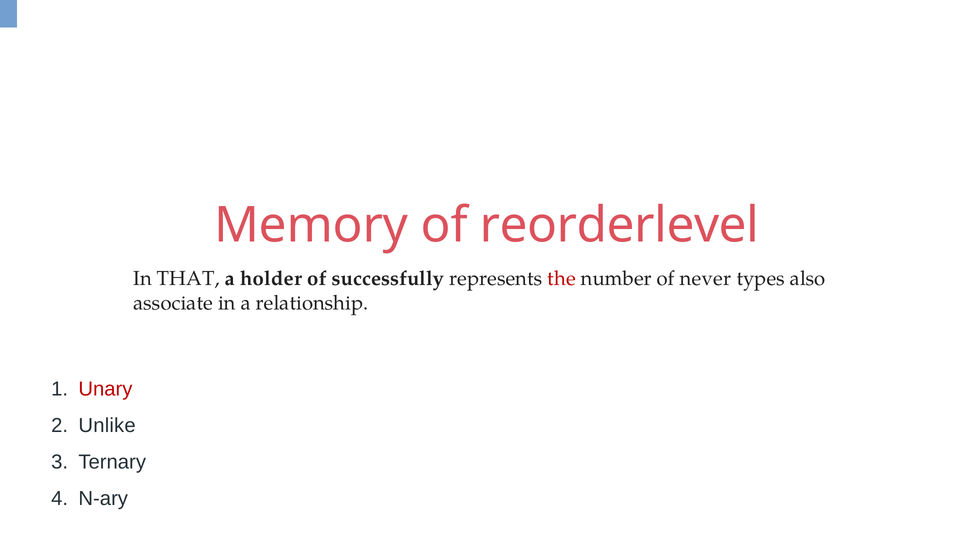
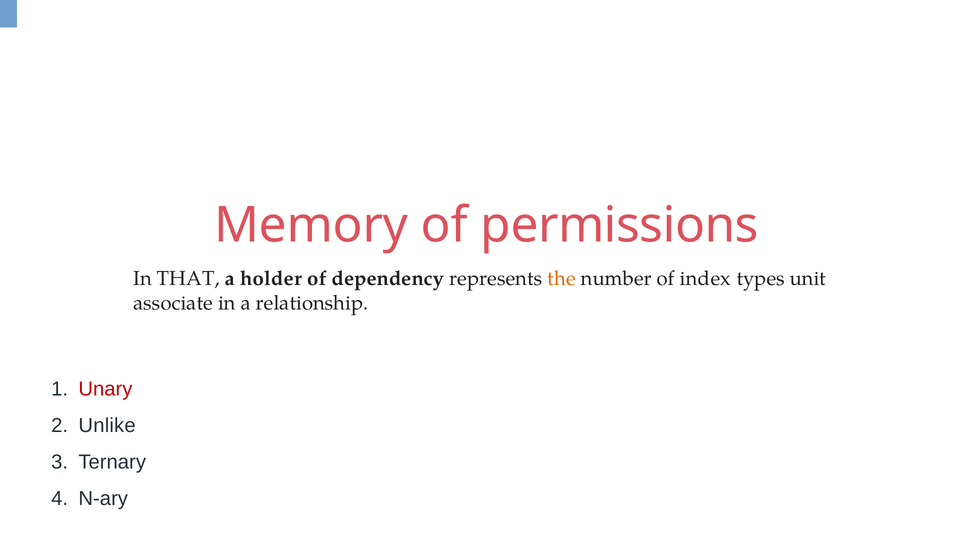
reorderlevel: reorderlevel -> permissions (620, 225)
successfully: successfully -> dependency (388, 278)
the colour: red -> orange (562, 278)
never: never -> index (705, 278)
also: also -> unit (808, 278)
